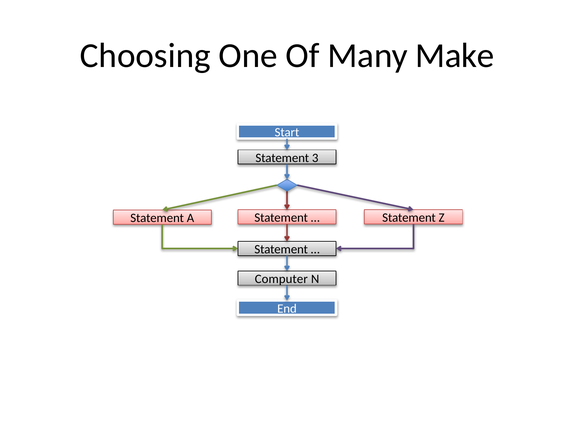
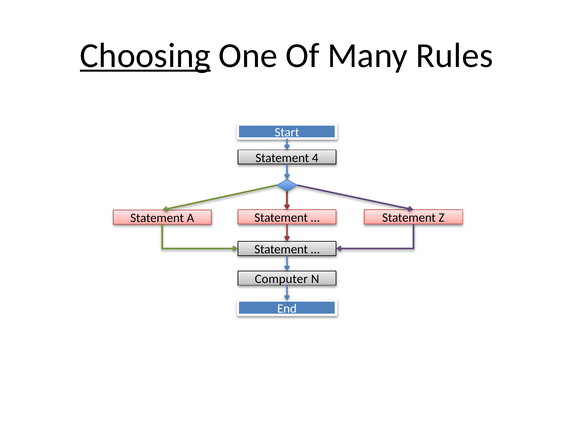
Choosing underline: none -> present (145, 56)
Make: Make -> Rules (454, 56)
3: 3 -> 4 (315, 158)
